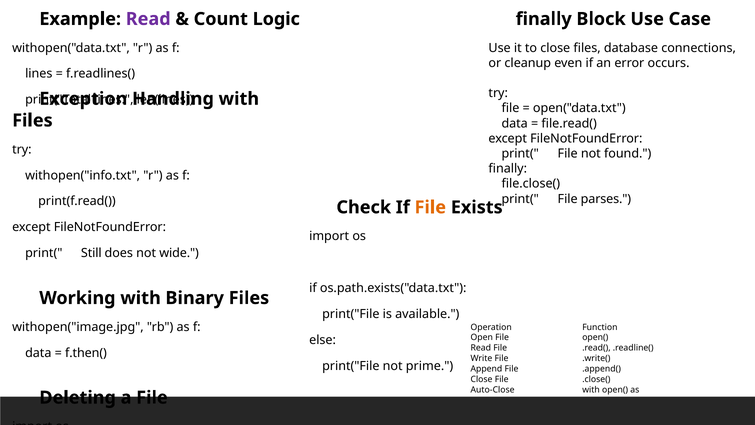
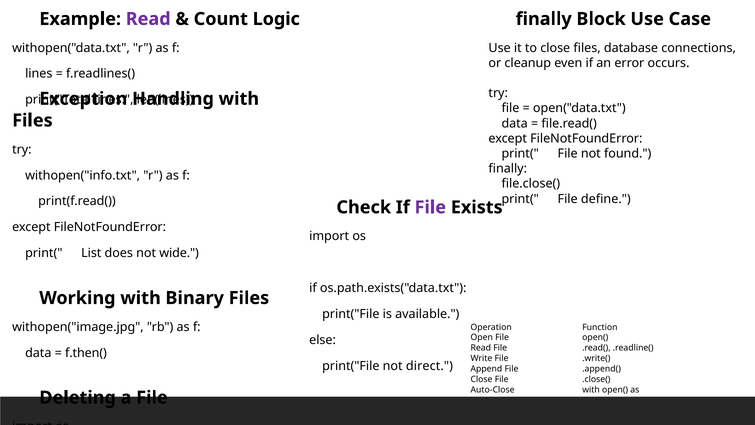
parses: parses -> define (606, 199)
File colour: orange -> purple (430, 207)
Still: Still -> List (91, 253)
prime: prime -> direct (429, 366)
